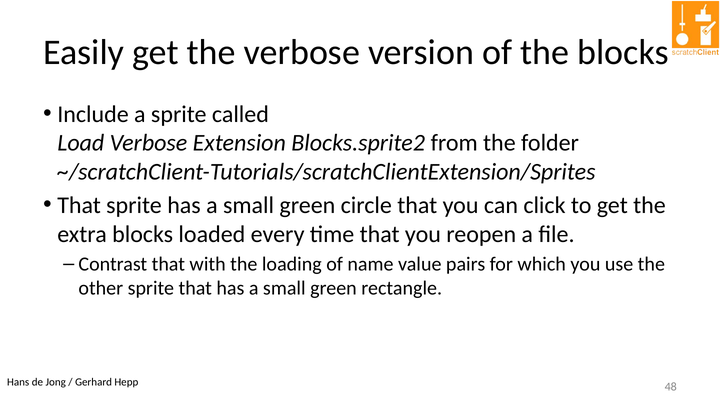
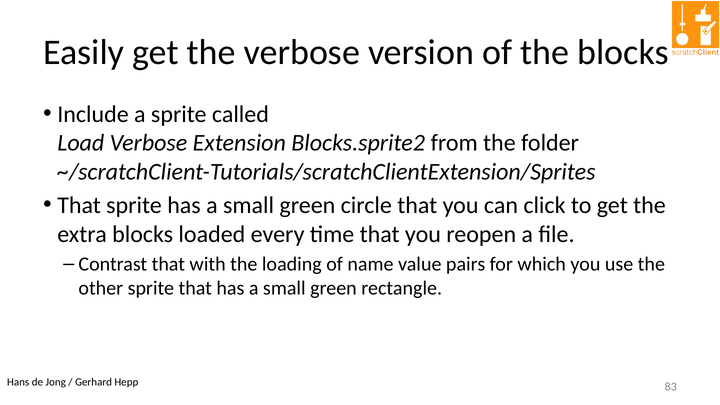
48: 48 -> 83 (671, 387)
